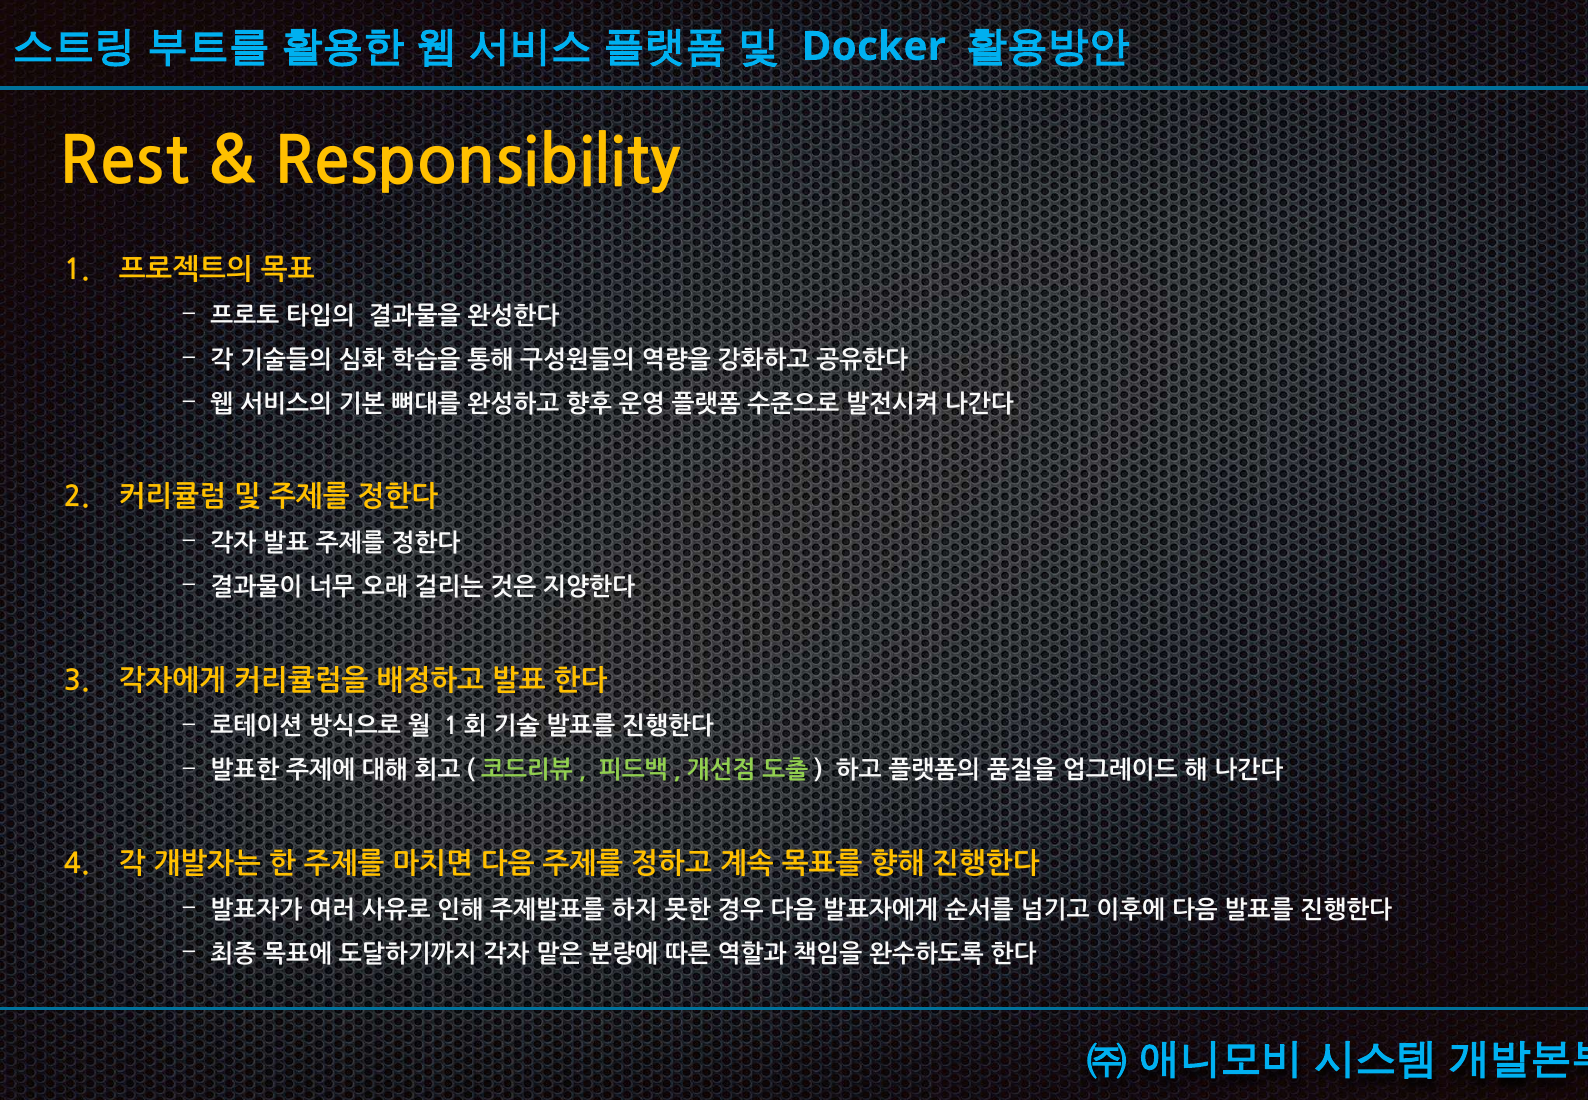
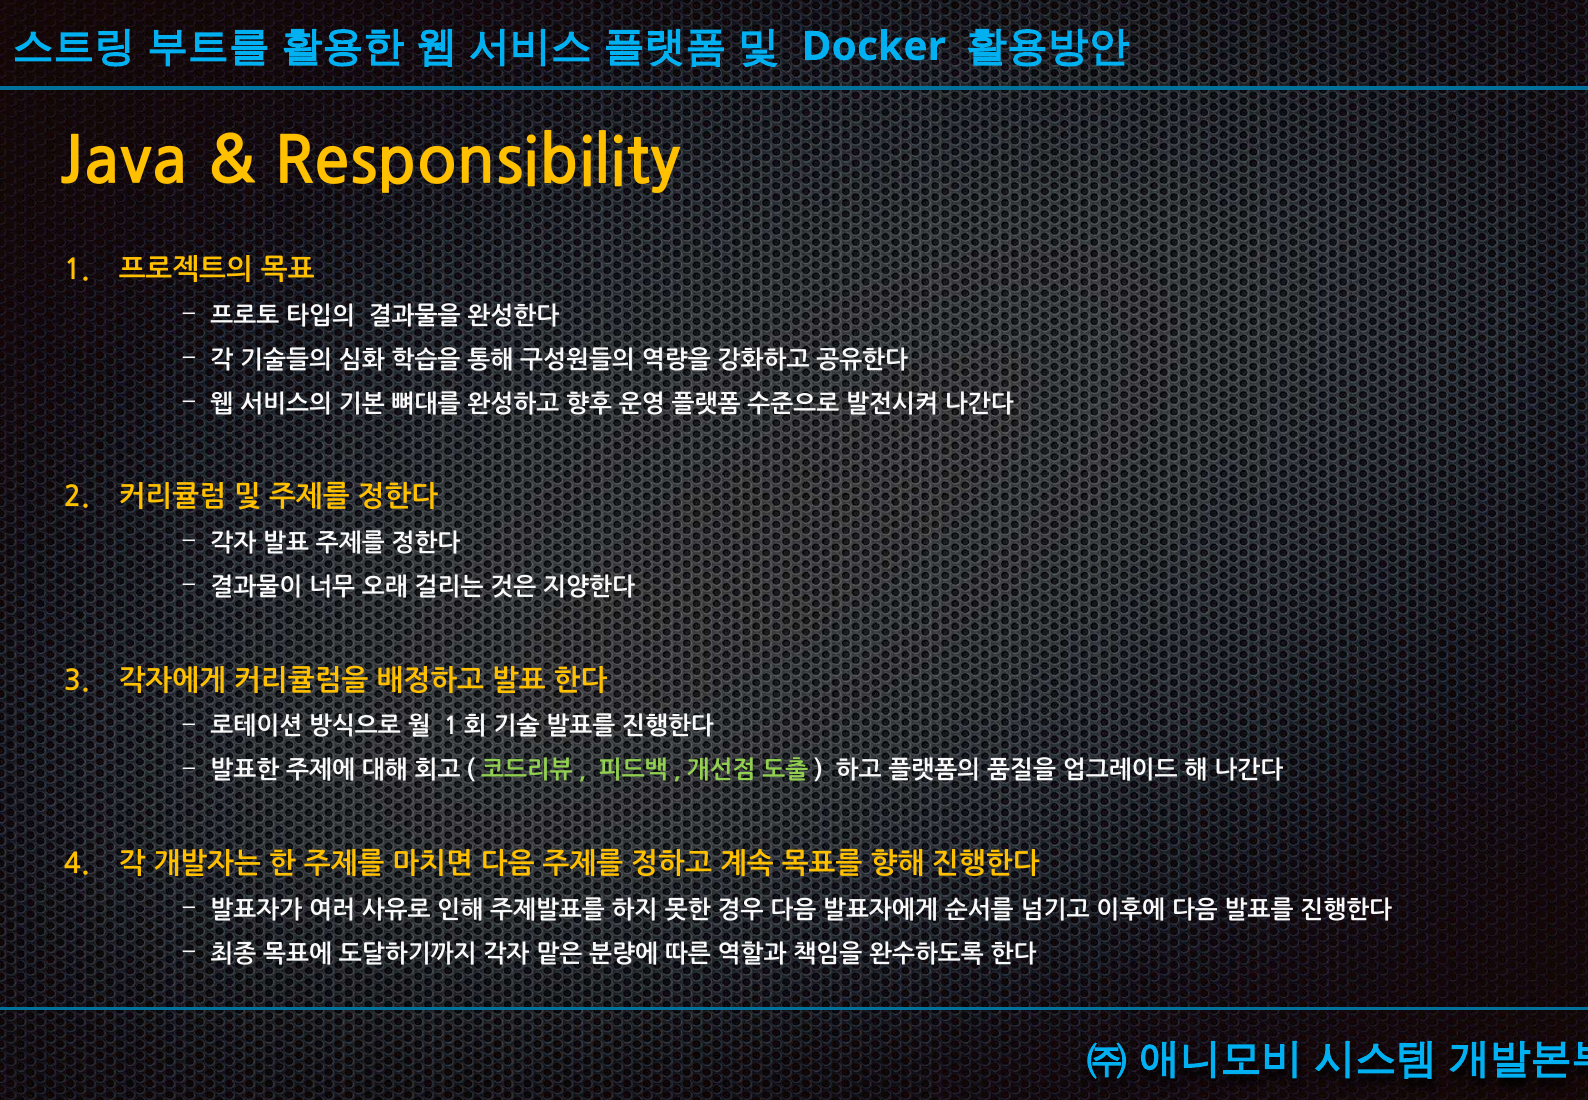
Rest: Rest -> Java (124, 162)
